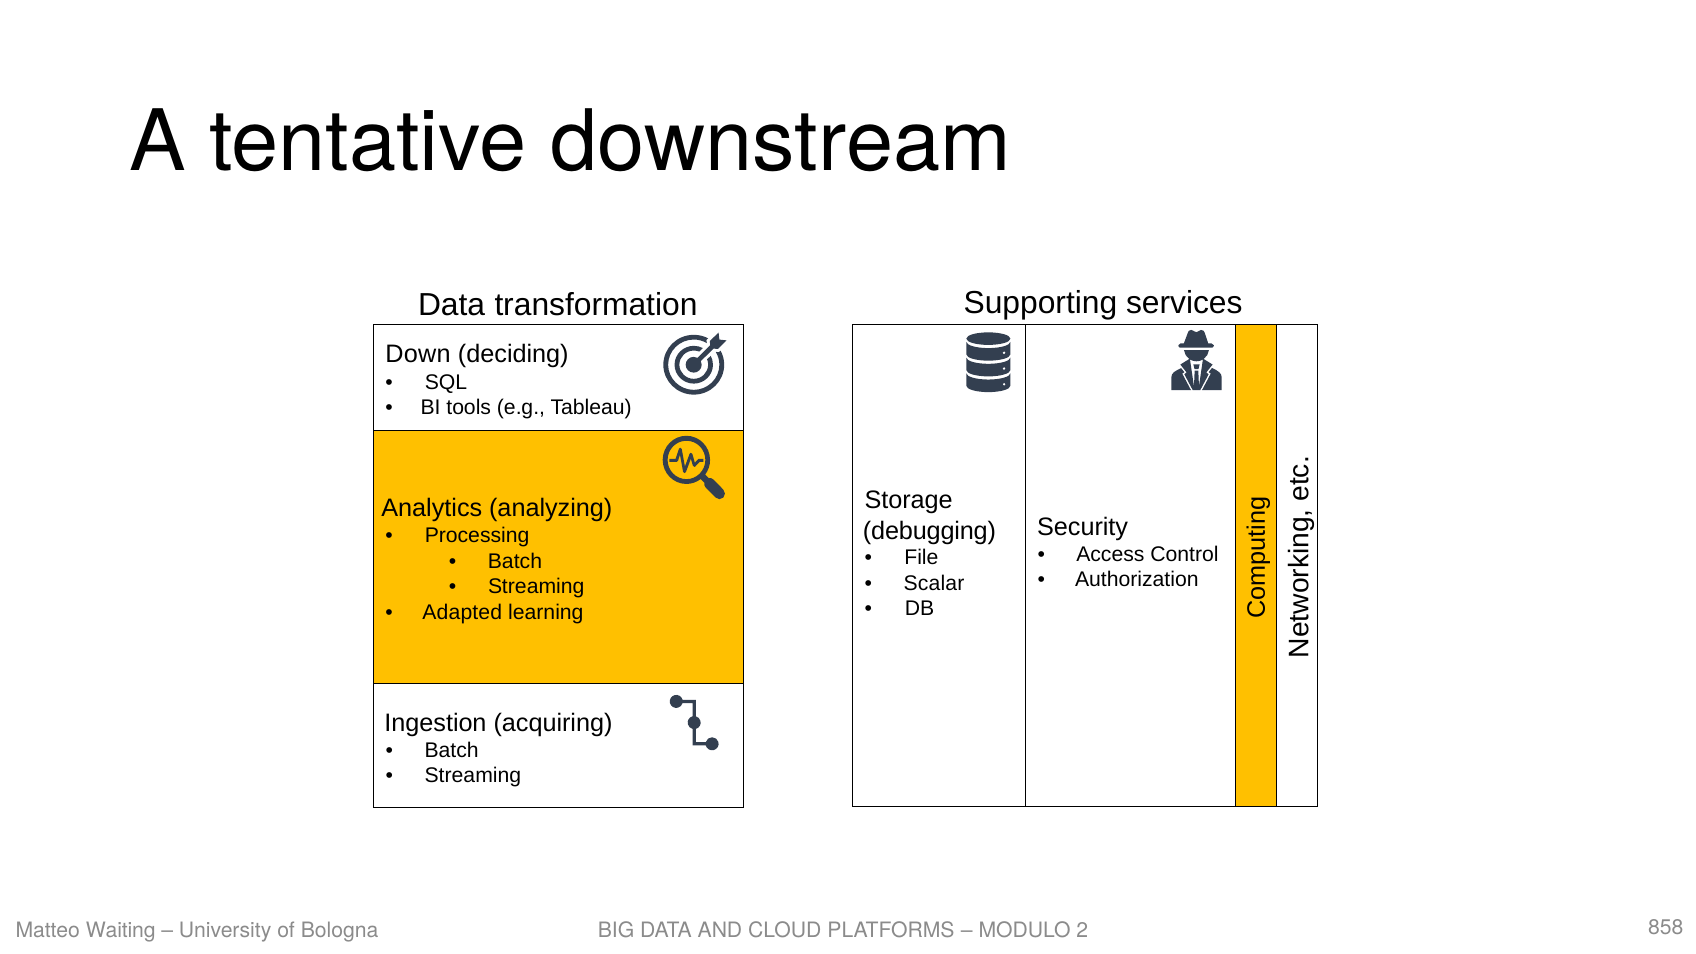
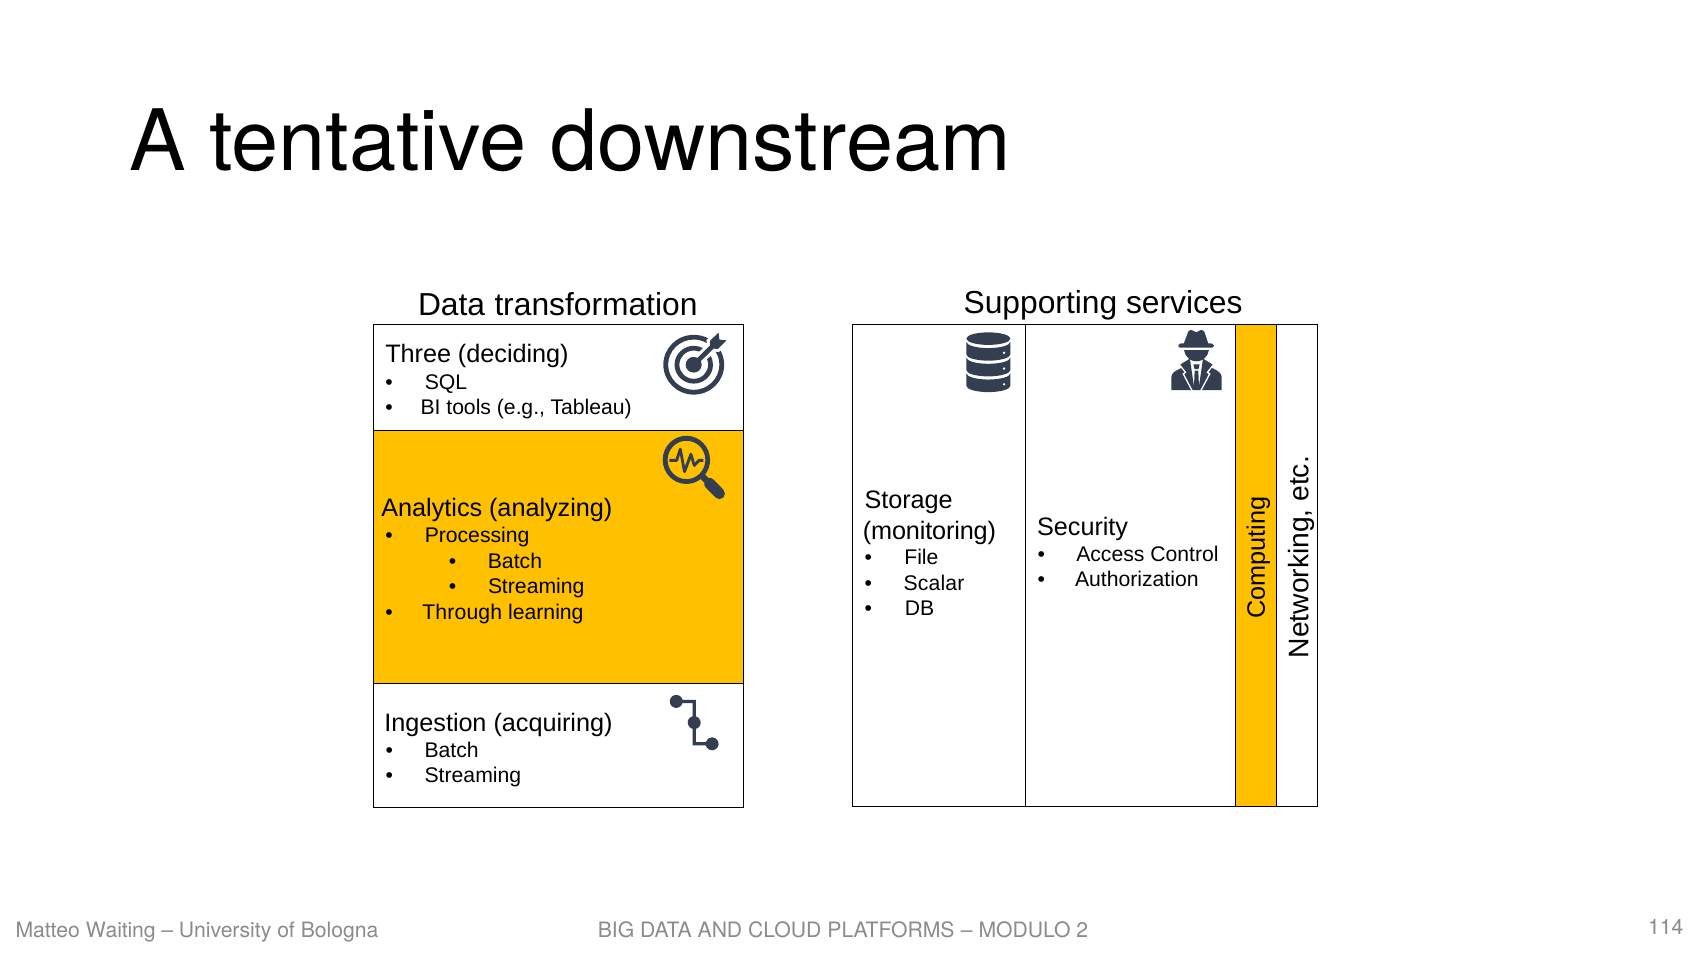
Down: Down -> Three (418, 354)
debugging: debugging -> monitoring (929, 531)
Adapted: Adapted -> Through (462, 613)
858: 858 -> 114 (1666, 928)
